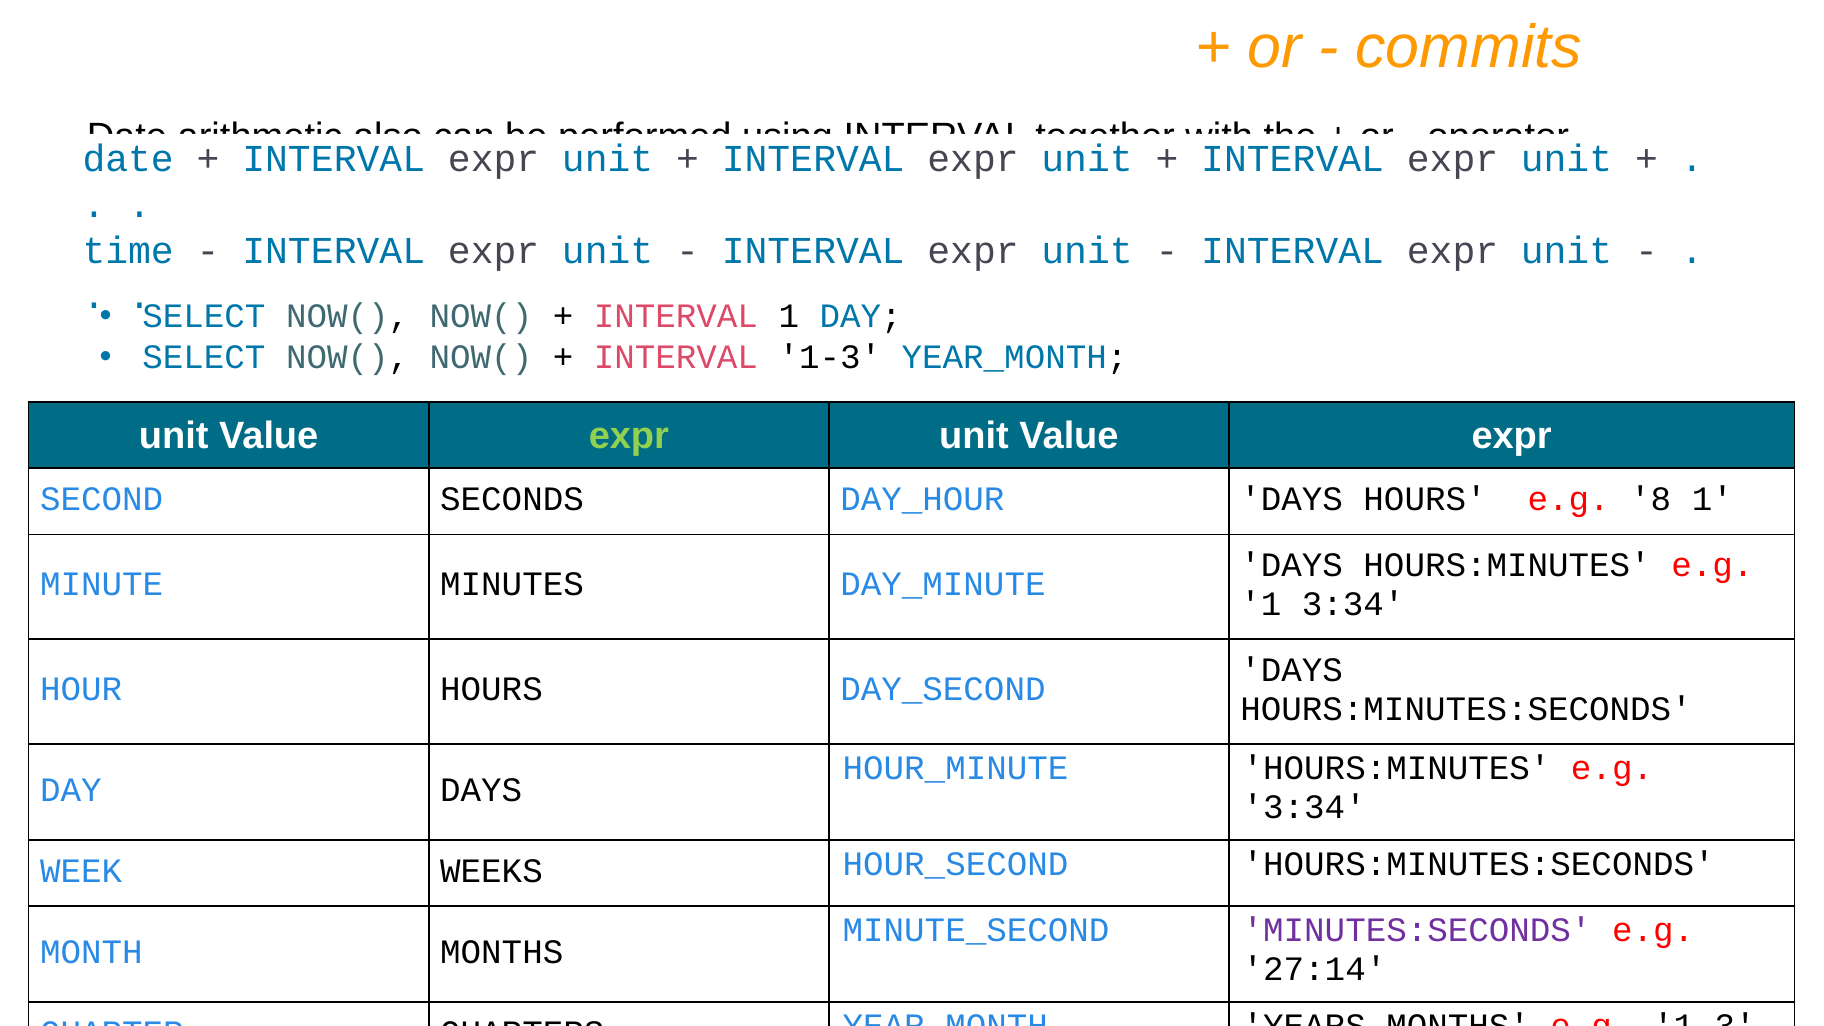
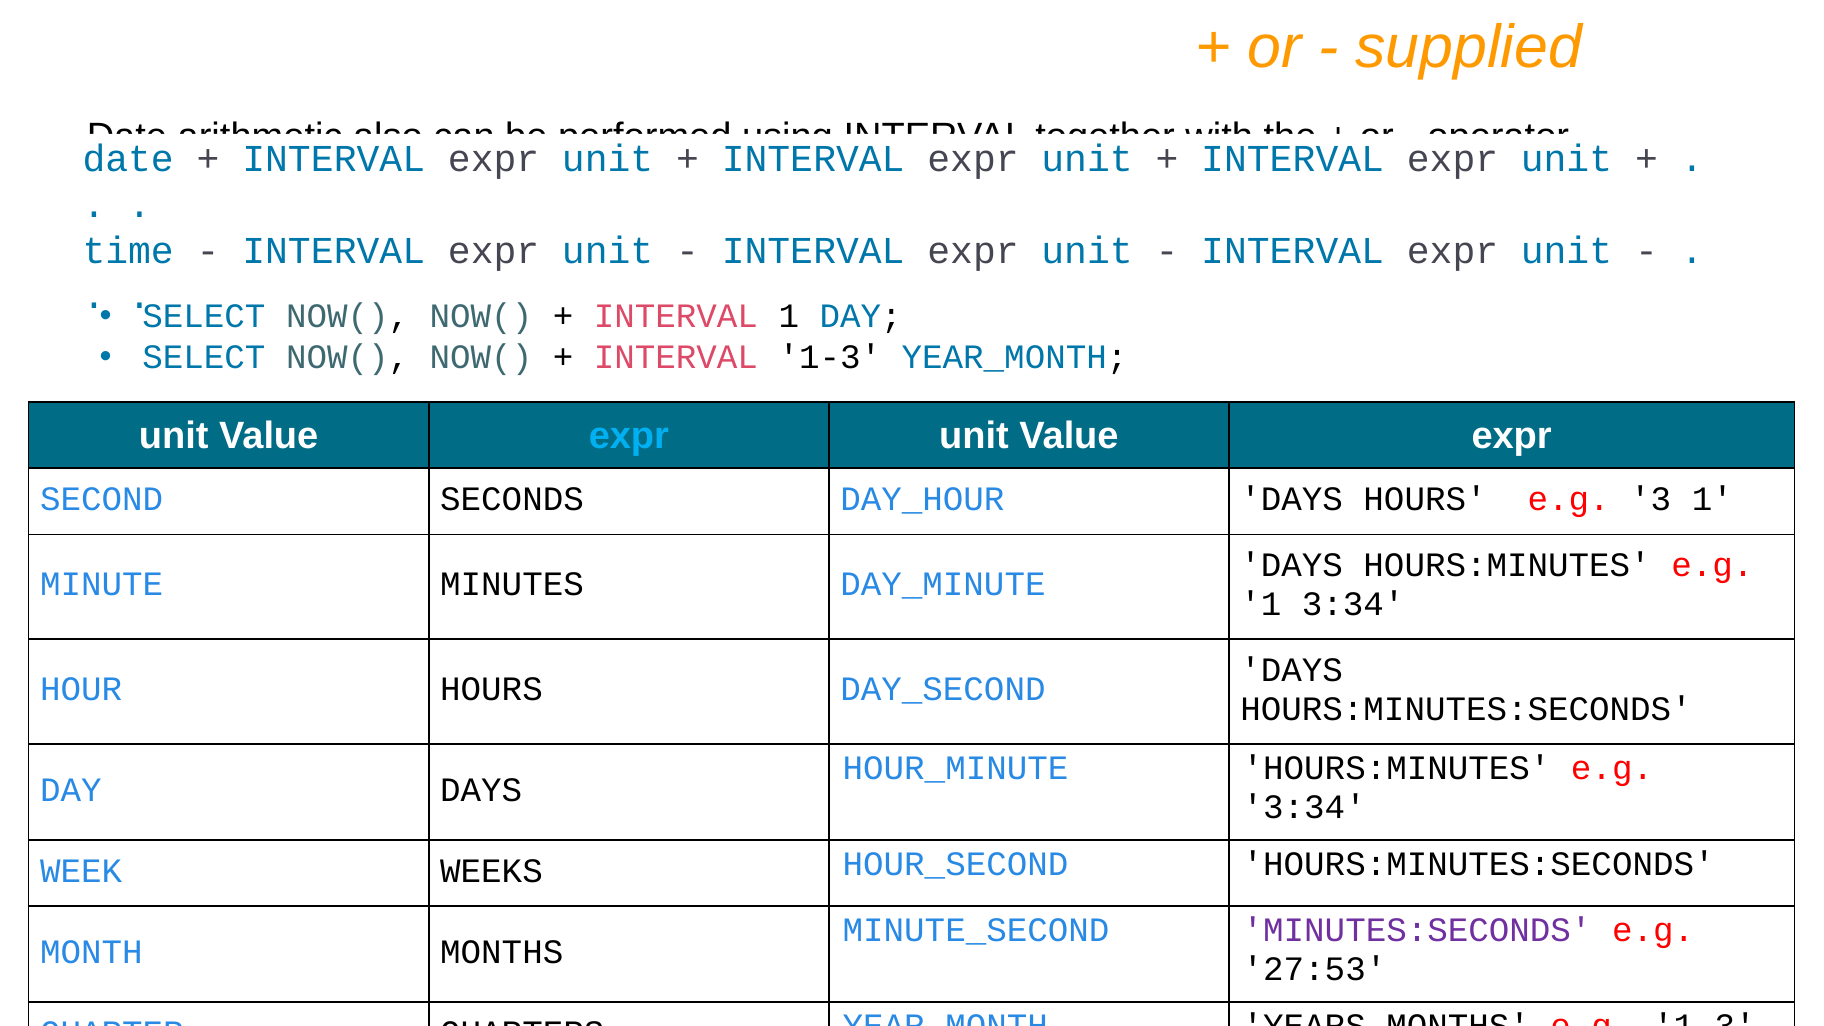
commits: commits -> supplied (1469, 47)
expr colour: light green -> light blue (629, 436)
8: 8 -> 3 (1651, 499)
27:14: 27:14 -> 27:53 (1314, 969)
